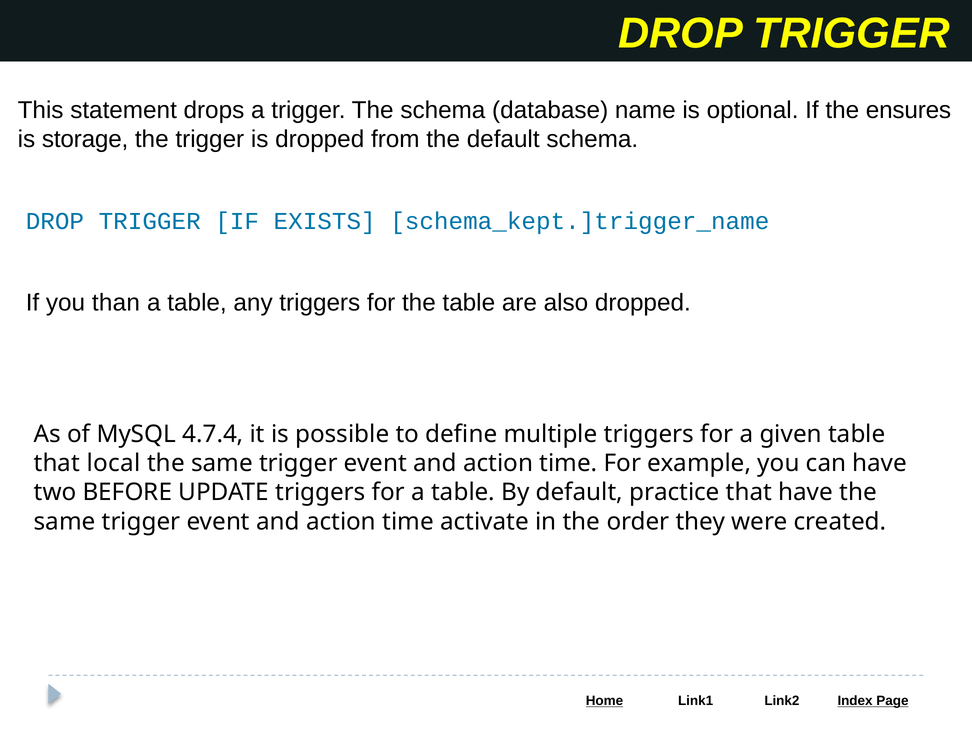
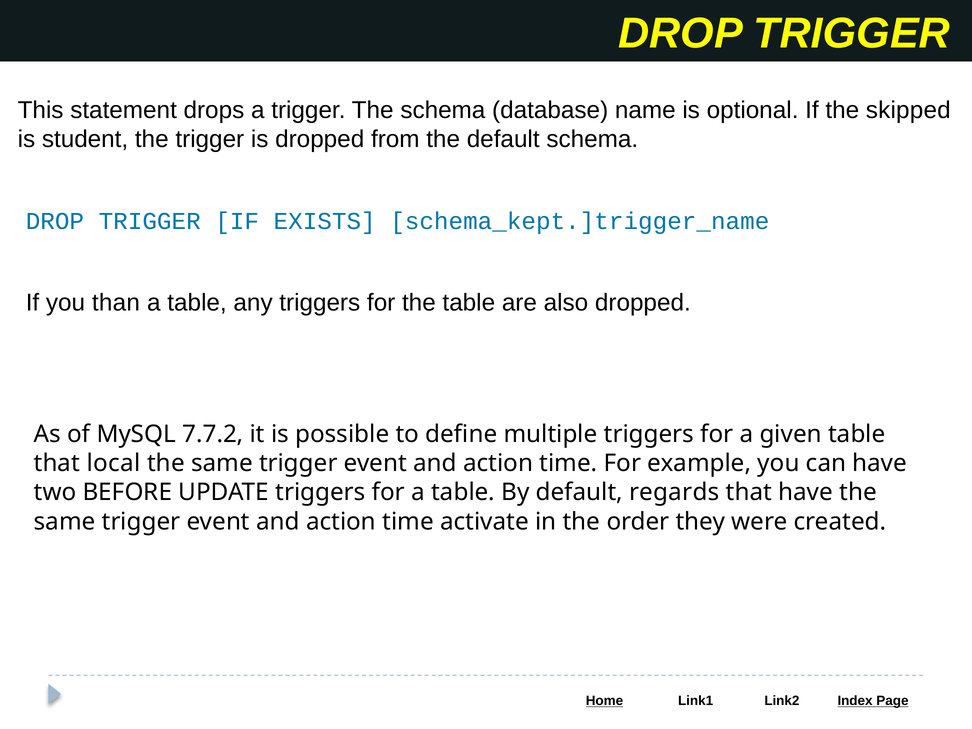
ensures: ensures -> skipped (908, 110)
storage: storage -> student (85, 139)
4.7.4: 4.7.4 -> 7.7.2 (213, 434)
practice: practice -> regards (674, 492)
